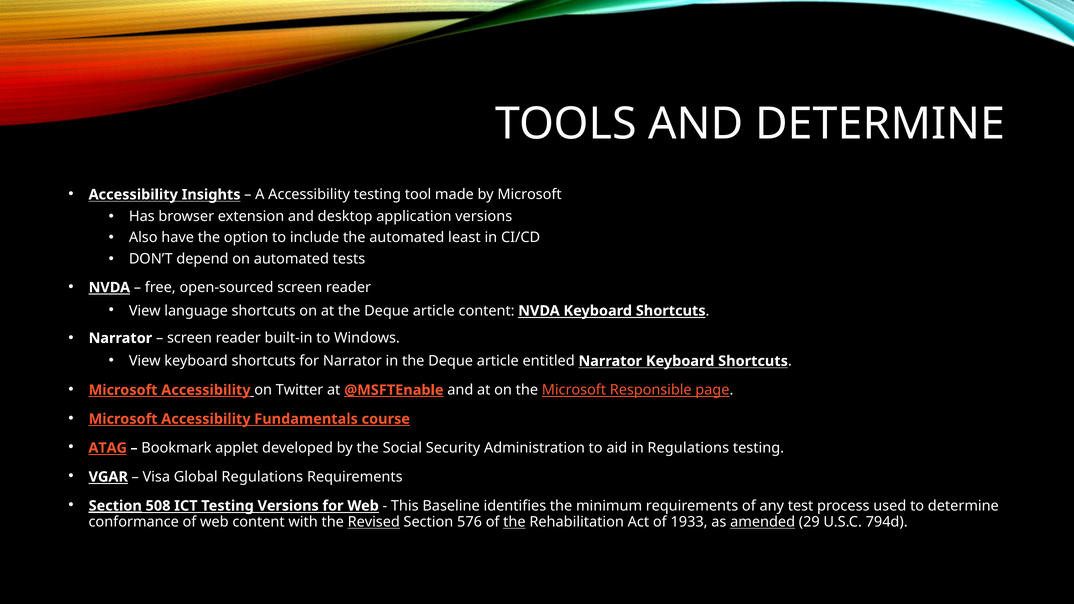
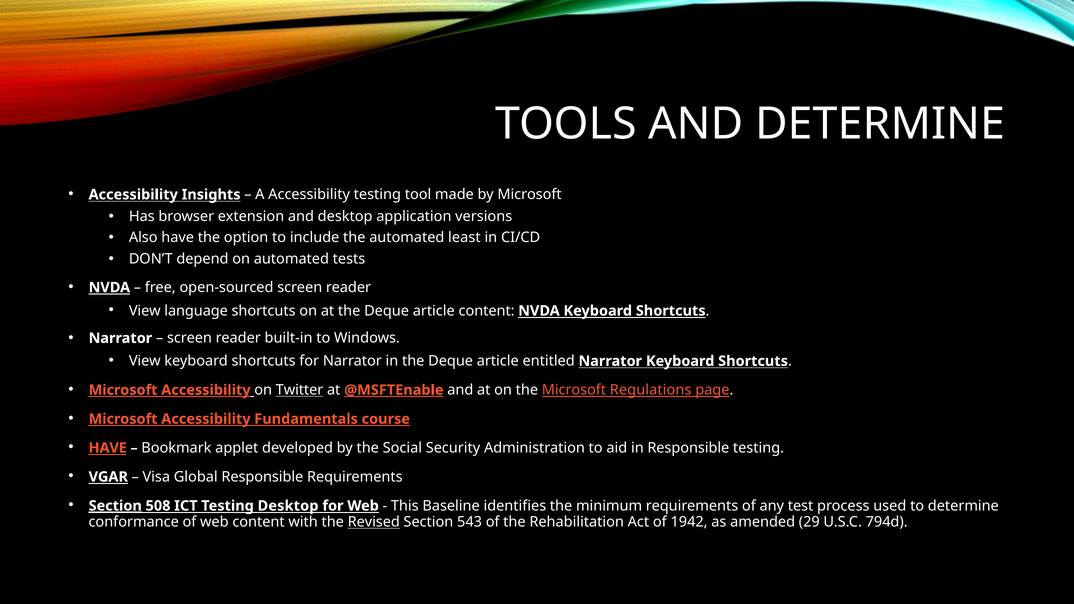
Twitter underline: none -> present (300, 390)
Responsible: Responsible -> Regulations (651, 390)
ATAG: ATAG -> HAVE (108, 448)
in Regulations: Regulations -> Responsible (688, 448)
Global Regulations: Regulations -> Responsible (262, 477)
Testing Versions: Versions -> Desktop (288, 506)
576: 576 -> 543 (470, 522)
the underline: present -> none (514, 522)
1933: 1933 -> 1942 (689, 522)
amended underline: present -> none (763, 522)
